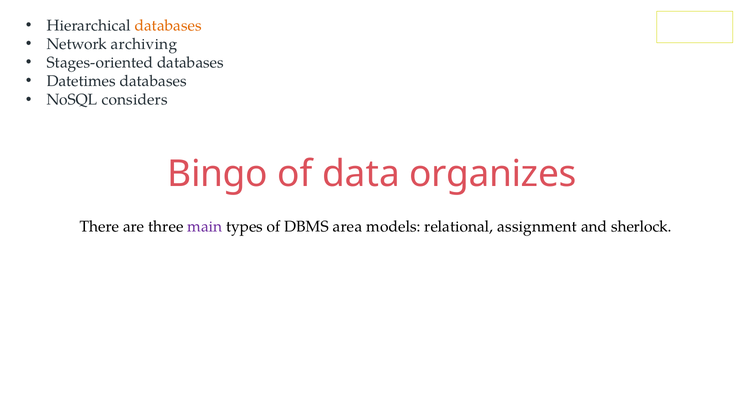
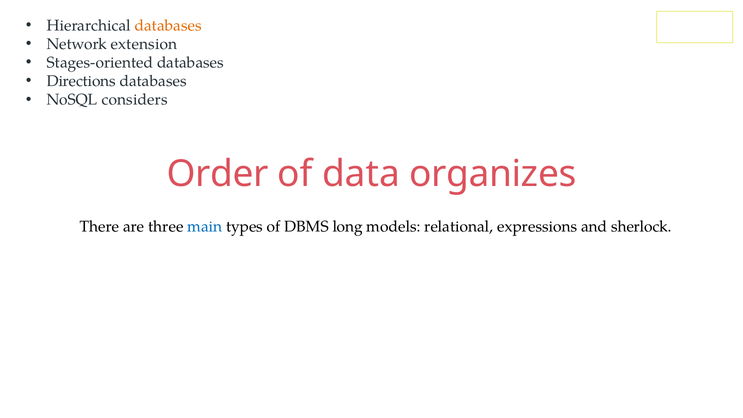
archiving: archiving -> extension (144, 44)
Datetimes: Datetimes -> Directions (81, 81)
Bingo: Bingo -> Order (218, 174)
main colour: purple -> blue (205, 226)
area: area -> long (348, 226)
assignment: assignment -> expressions (537, 226)
